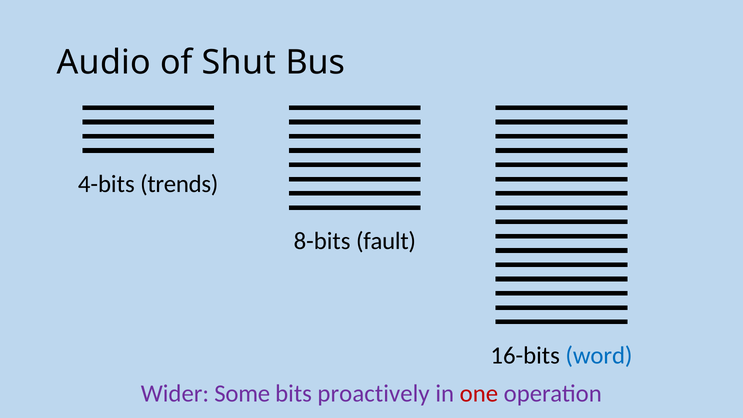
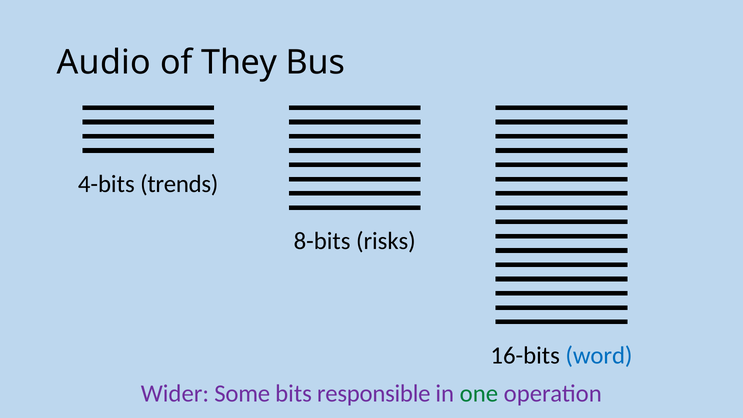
Shut: Shut -> They (239, 62)
fault: fault -> risks (386, 241)
proactively: proactively -> responsible (374, 394)
one colour: red -> green (479, 394)
